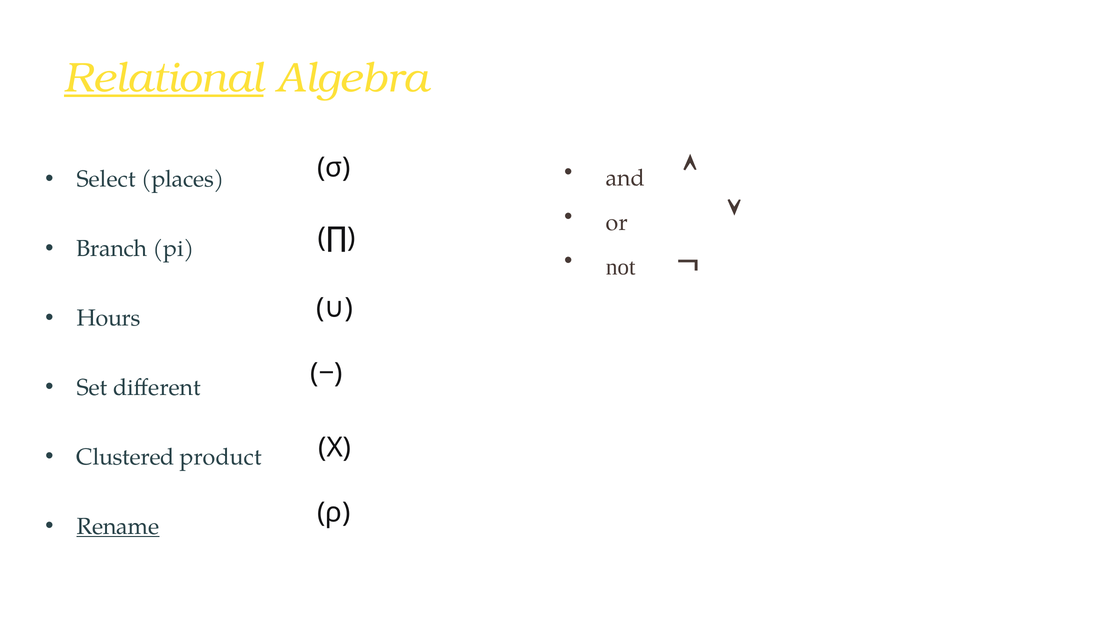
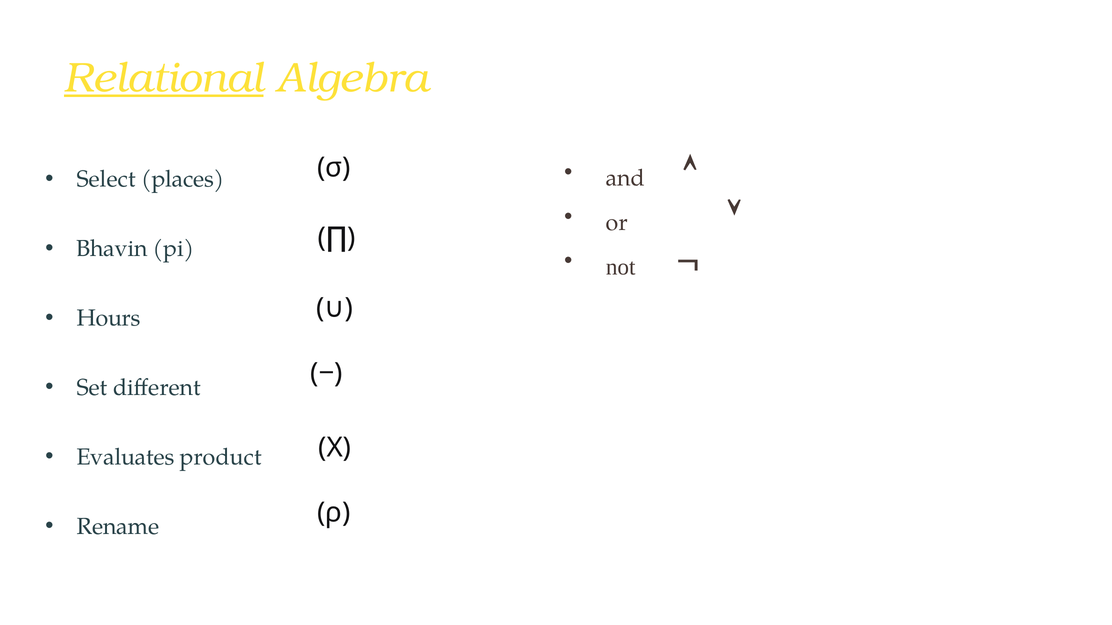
Branch: Branch -> Bhavin (112, 249)
Clustered: Clustered -> Evaluates (125, 457)
Rename underline: present -> none (118, 527)
